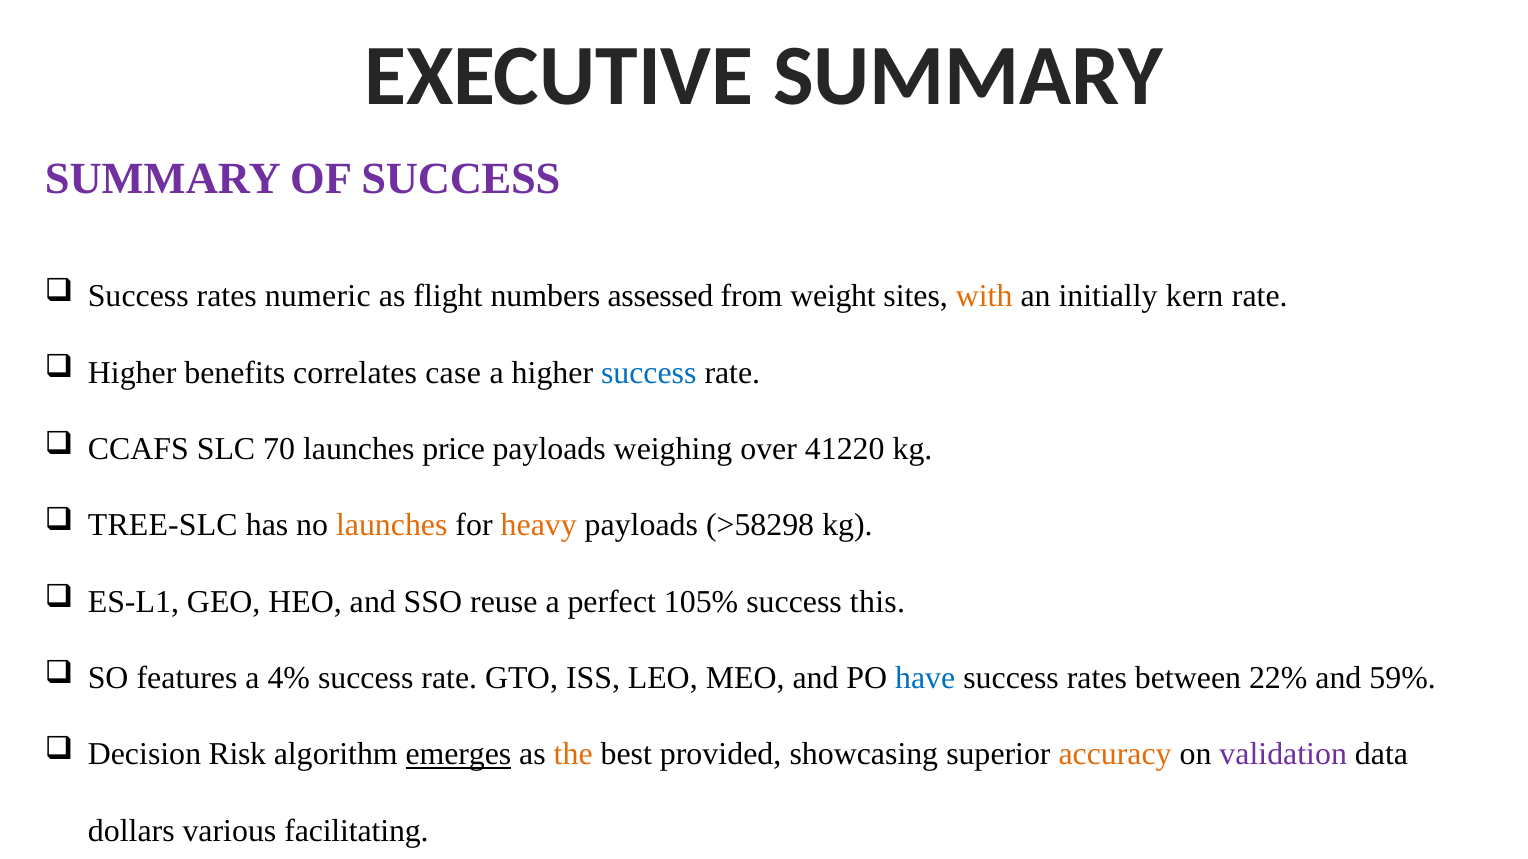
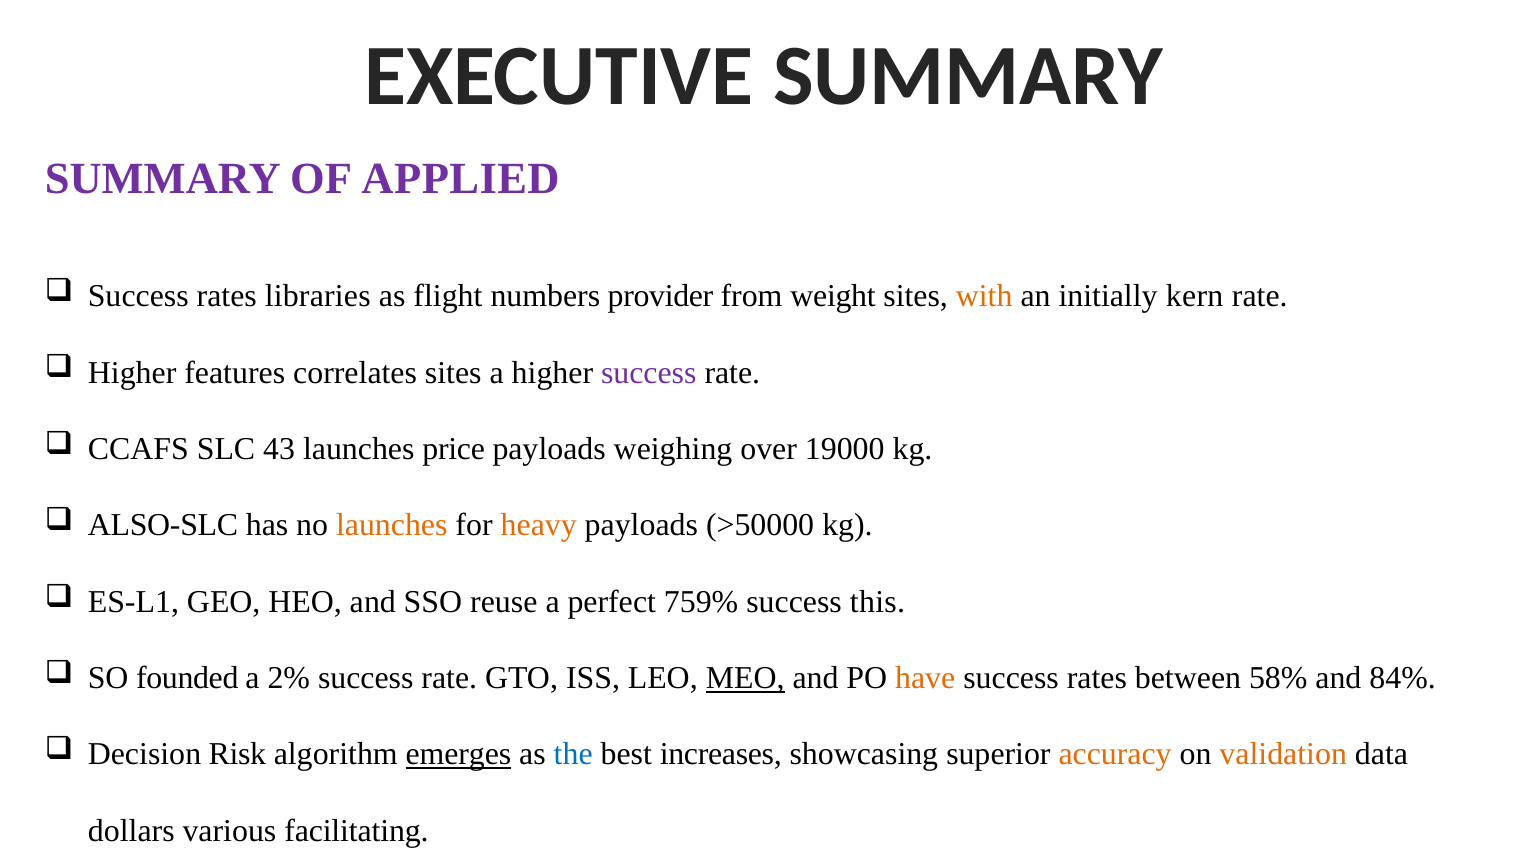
OF SUCCESS: SUCCESS -> APPLIED (461, 179)
numeric: numeric -> libraries (318, 296)
assessed: assessed -> provider (660, 296)
benefits: benefits -> features (235, 373)
correlates case: case -> sites (453, 373)
success colour: blue -> purple (649, 373)
70: 70 -> 43 (279, 449)
41220: 41220 -> 19000 (845, 449)
TREE-SLC: TREE-SLC -> ALSO-SLC (163, 526)
>58298: >58298 -> >50000 (760, 526)
105%: 105% -> 759% (701, 602)
features: features -> founded (187, 678)
4%: 4% -> 2% (289, 678)
MEO underline: none -> present (745, 678)
have colour: blue -> orange (925, 678)
22%: 22% -> 58% (1278, 678)
59%: 59% -> 84% (1403, 678)
the colour: orange -> blue (573, 755)
provided: provided -> increases (721, 755)
validation colour: purple -> orange (1283, 755)
